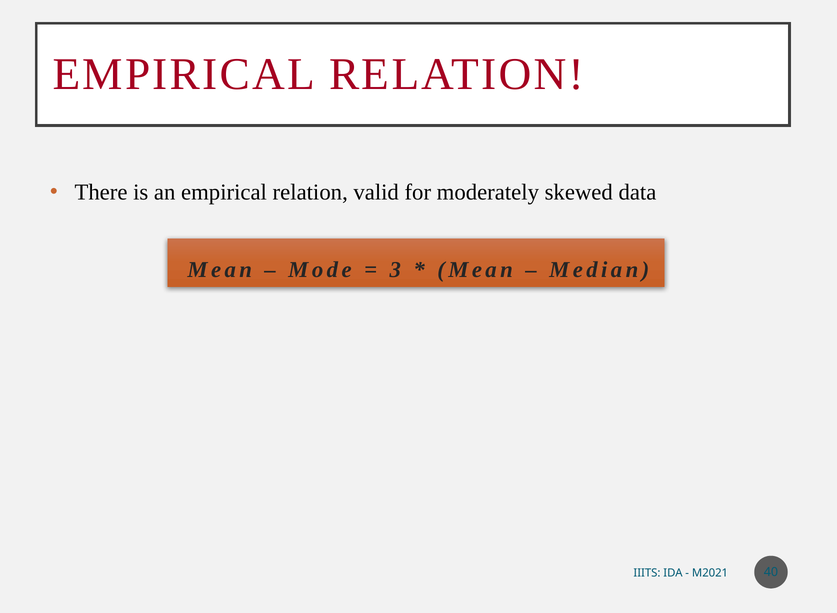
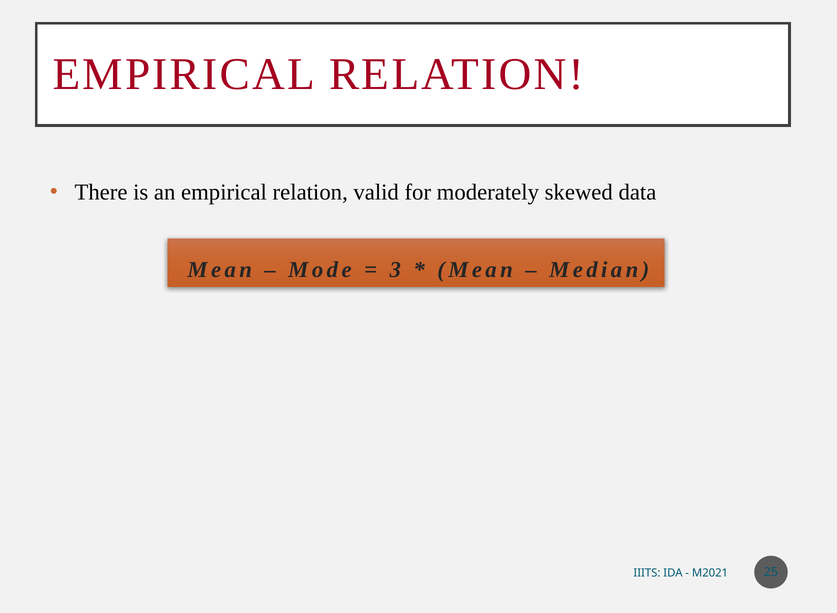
40: 40 -> 25 (771, 572)
